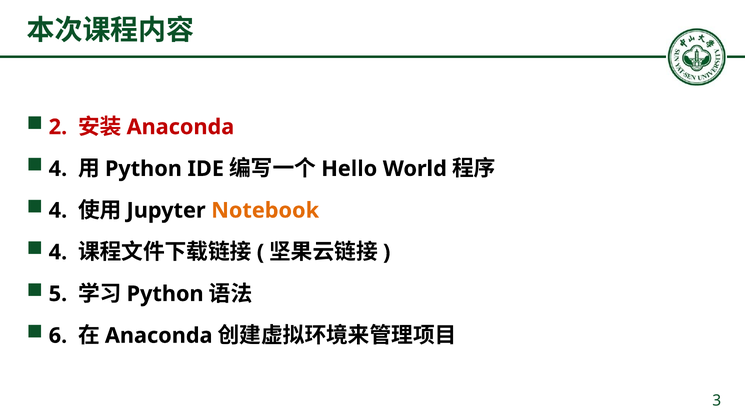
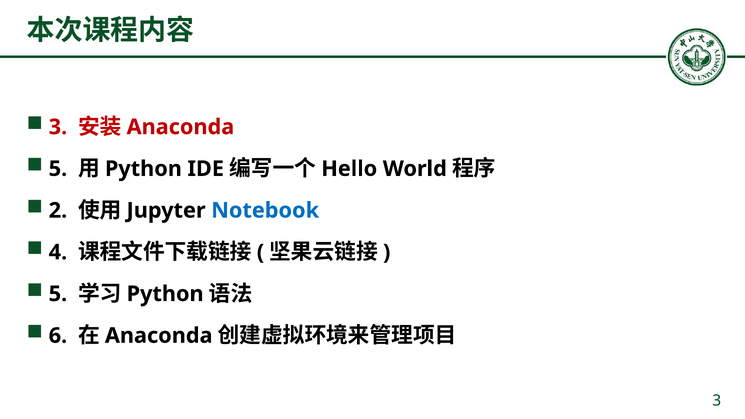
2: 2 -> 3 (58, 127)
4: 4 -> 5 (58, 169)
4: 4 -> 2 (58, 210)
Notebook colour: orange -> blue (265, 210)
